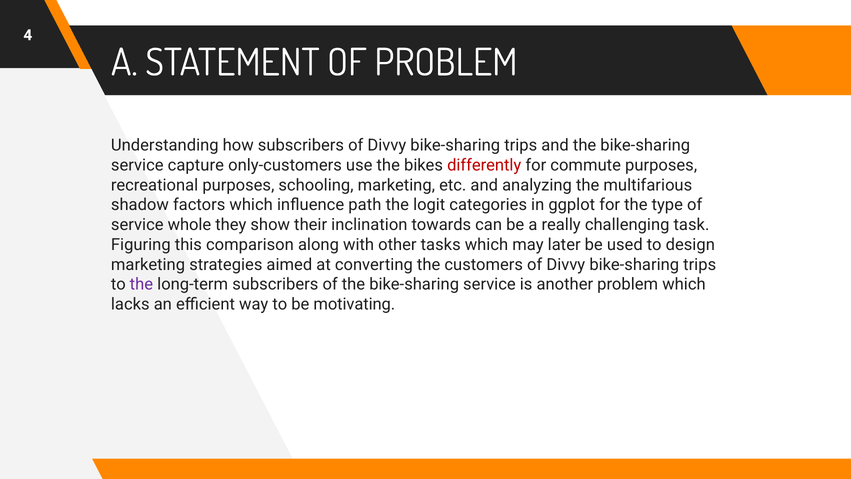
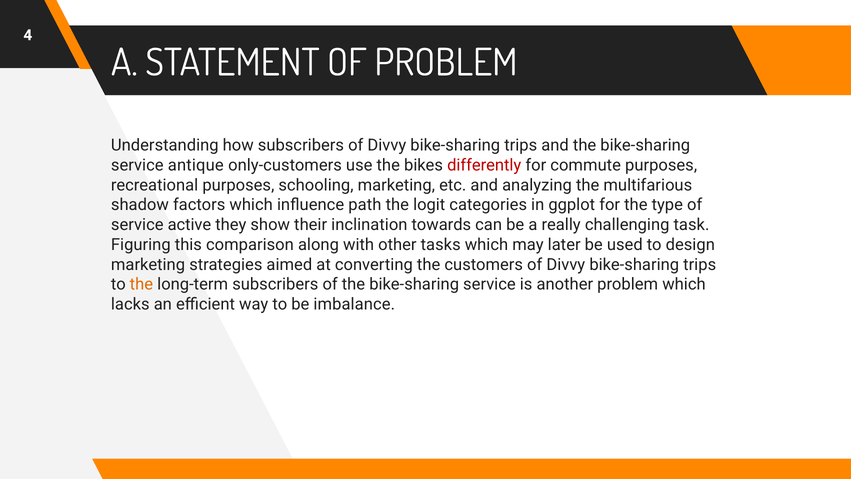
capture: capture -> antique (196, 165)
whole: whole -> active (189, 225)
the colour: purple -> orange (141, 284)
motivating: motivating -> imbalance (354, 304)
